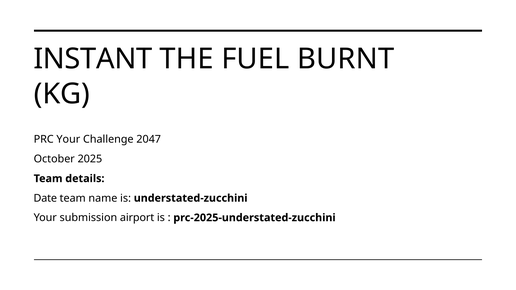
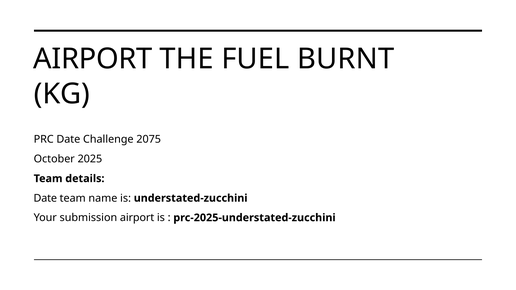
INSTANT: INSTANT -> AIRPORT (93, 59)
PRC Your: Your -> Date (68, 140)
2047: 2047 -> 2075 (149, 140)
